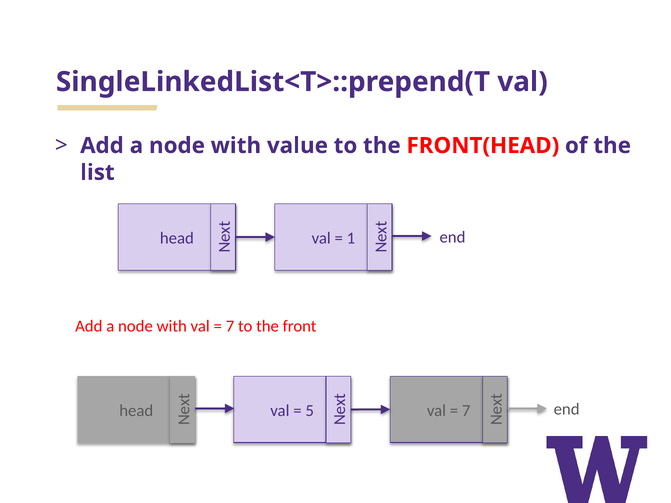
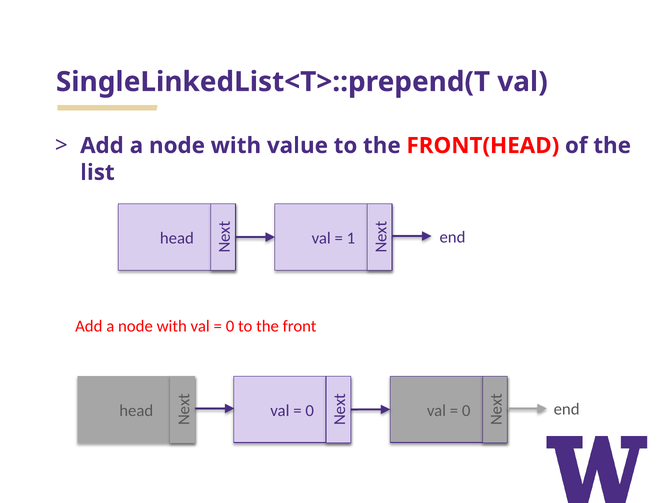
7: 7 -> 0 (230, 326)
5: 5 -> 0 (310, 411)
7: 7 -> 0 (466, 411)
